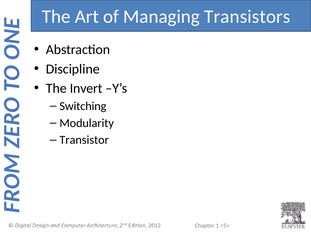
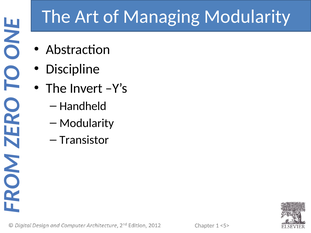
Managing Transistors: Transistors -> Modularity (247, 17)
Switching: Switching -> Handheld (83, 106)
